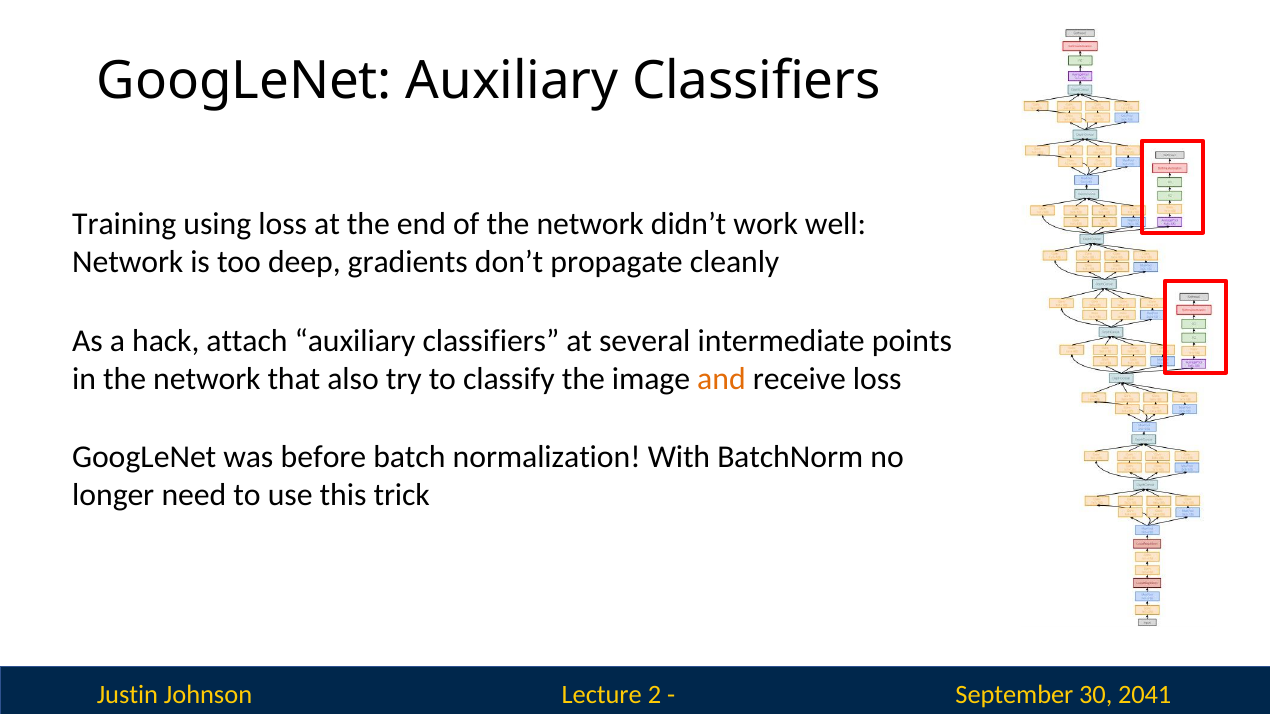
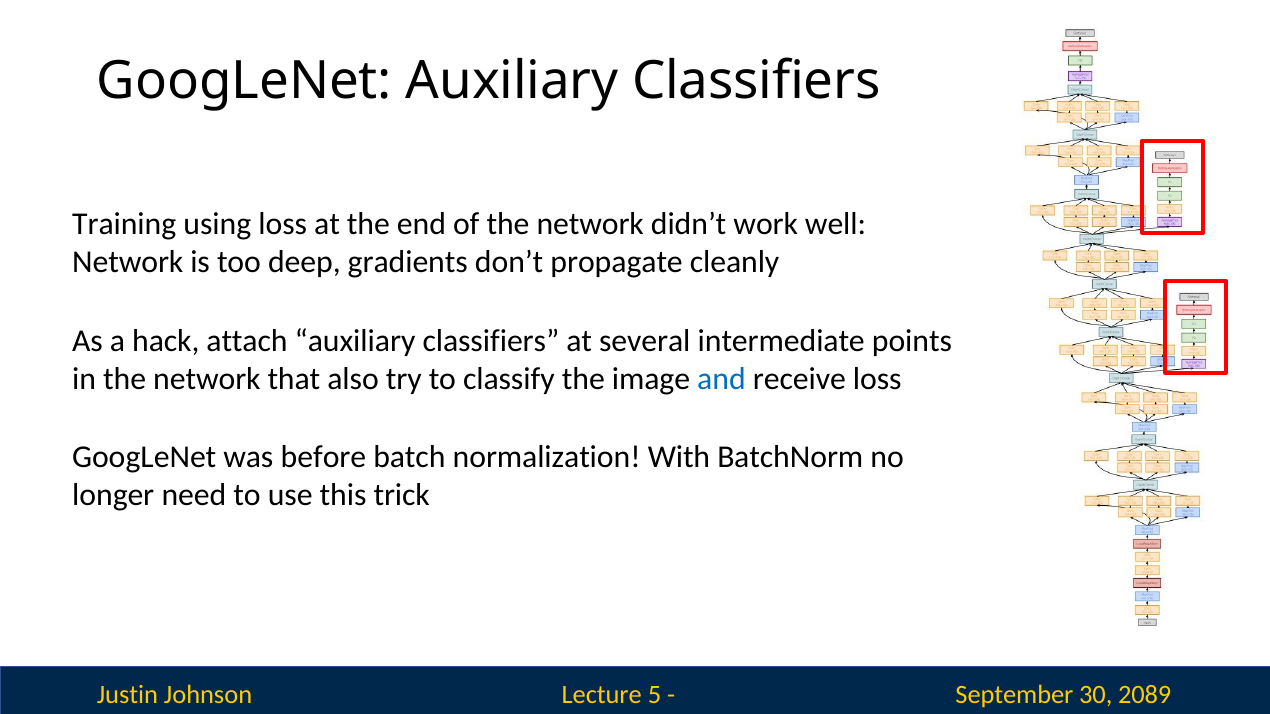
and colour: orange -> blue (721, 379)
2: 2 -> 5 (654, 695)
2041: 2041 -> 2089 (1145, 695)
